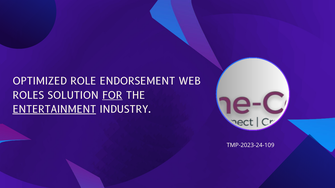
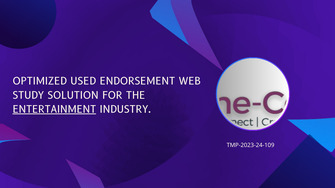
ROLE: ROLE -> USED (83, 82)
ROLES: ROLES -> STUDY (28, 96)
FOR underline: present -> none (112, 96)
